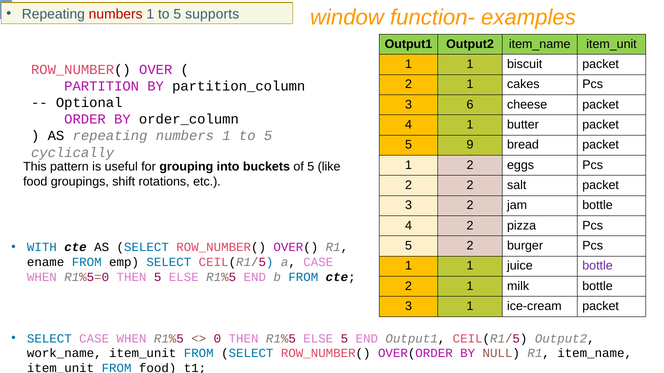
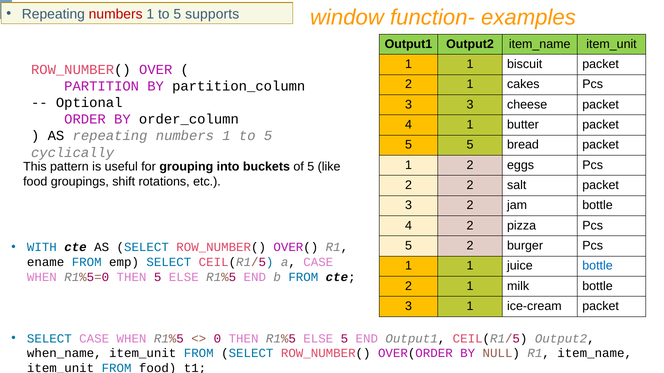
3 6: 6 -> 3 (470, 105)
5 9: 9 -> 5 (470, 145)
bottle colour: purple -> blue (598, 266)
work_name: work_name -> when_name (64, 354)
